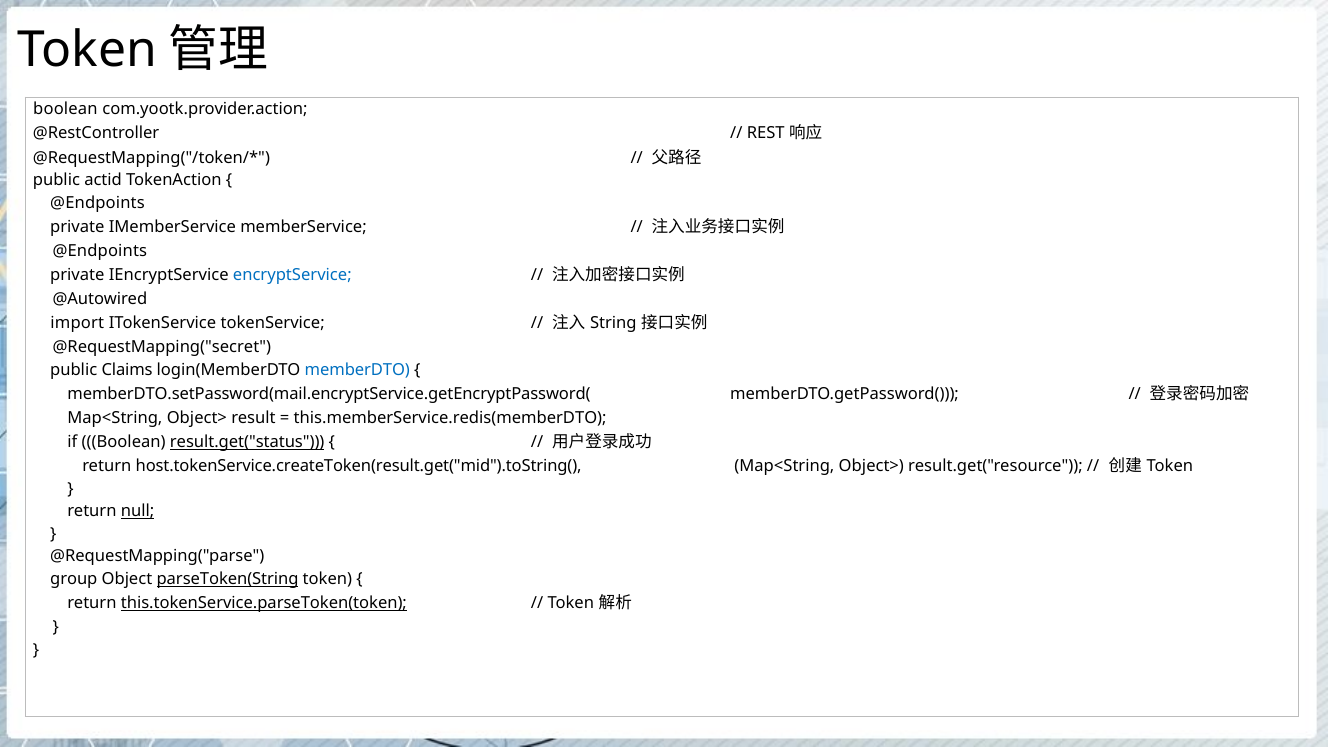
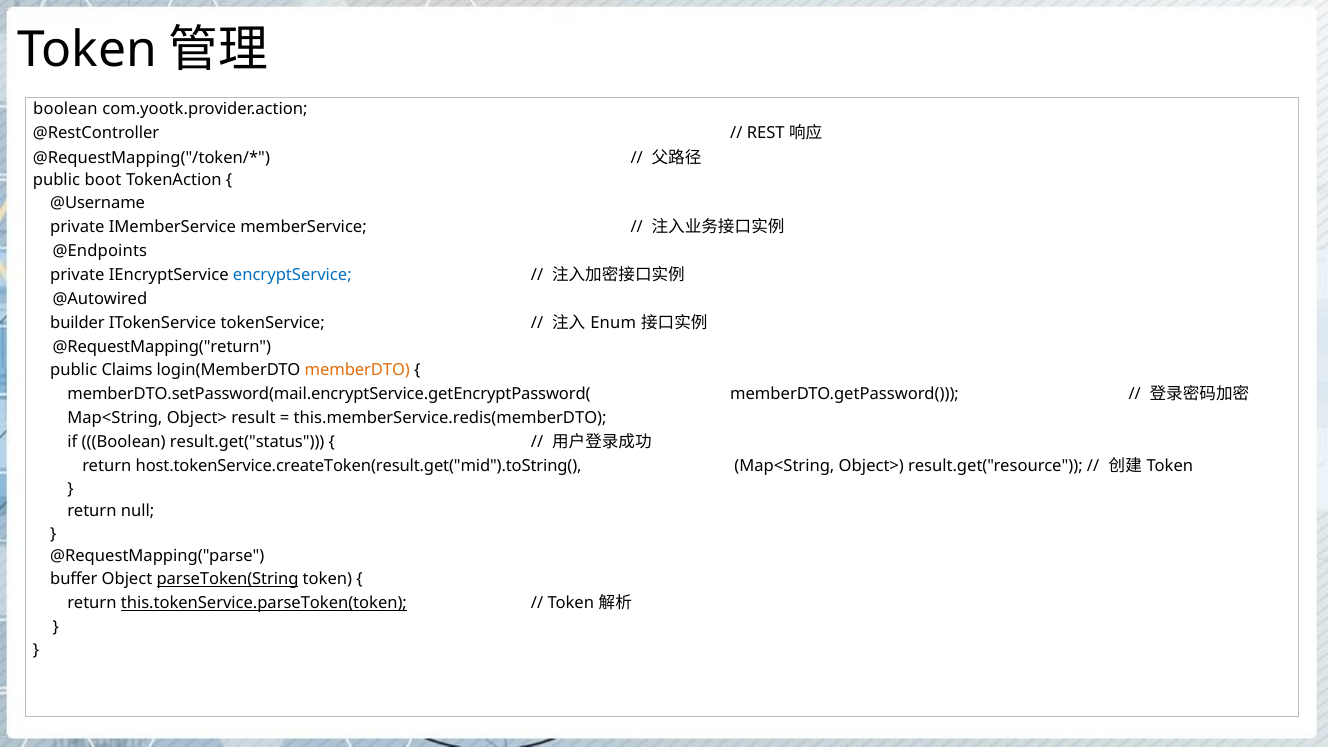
actid: actid -> boot (103, 180)
@Endpoints: @Endpoints -> @Username (98, 203)
import: import -> builder (77, 323)
String: String -> Enum (613, 323)
@RequestMapping("secret: @RequestMapping("secret -> @RequestMapping("return (162, 347)
memberDTO colour: blue -> orange (357, 370)
result.get("status underline: present -> none (247, 442)
null underline: present -> none (138, 511)
group: group -> buffer (74, 579)
